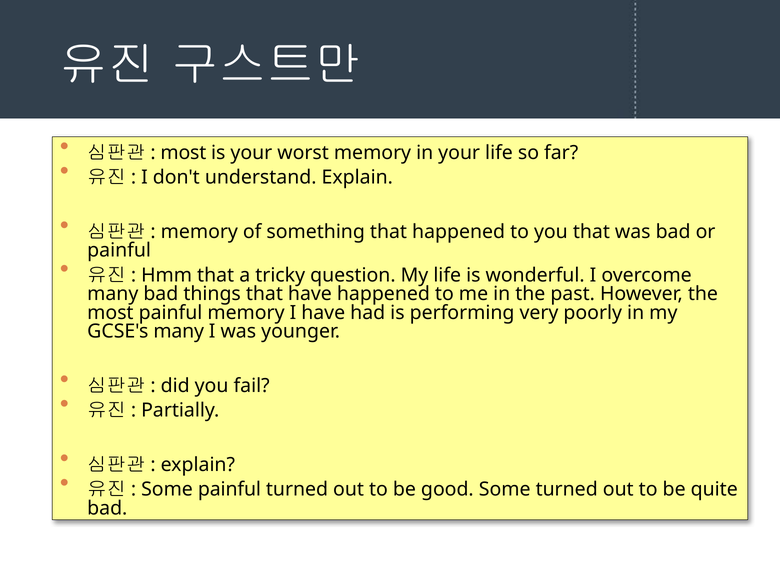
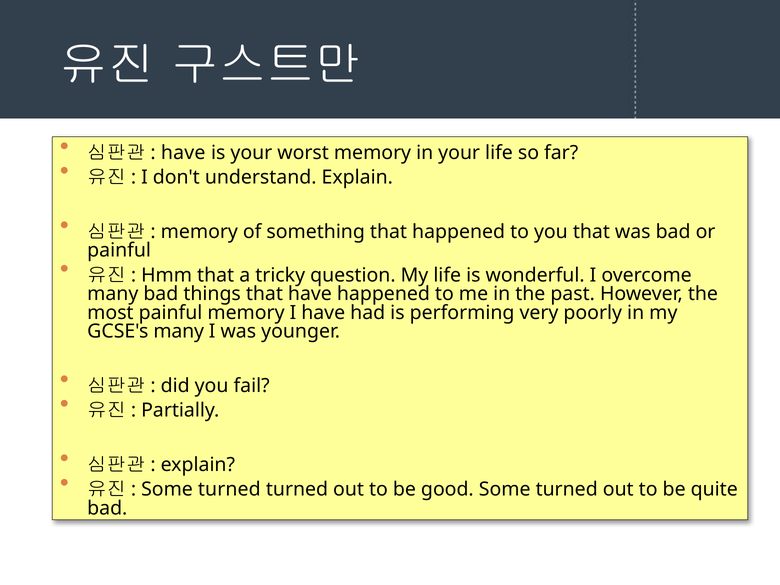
most: most -> have (183, 153)
painful: painful -> turned (229, 489)
